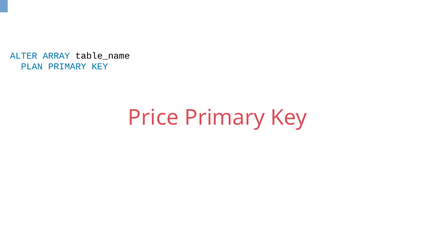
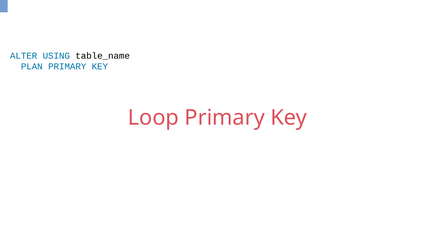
ARRAY: ARRAY -> USING (56, 56)
Price: Price -> Loop (153, 118)
